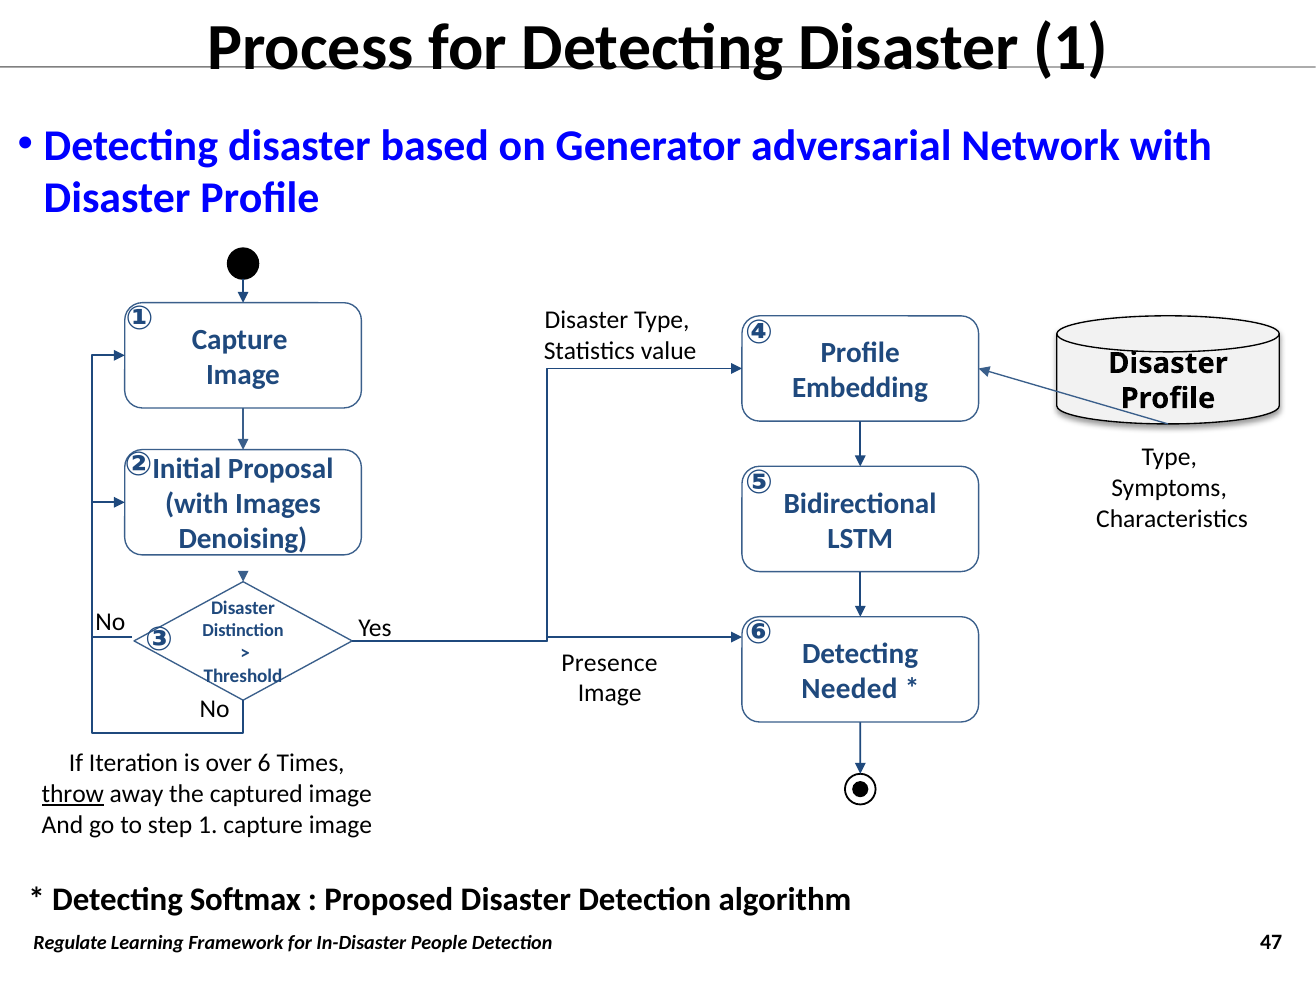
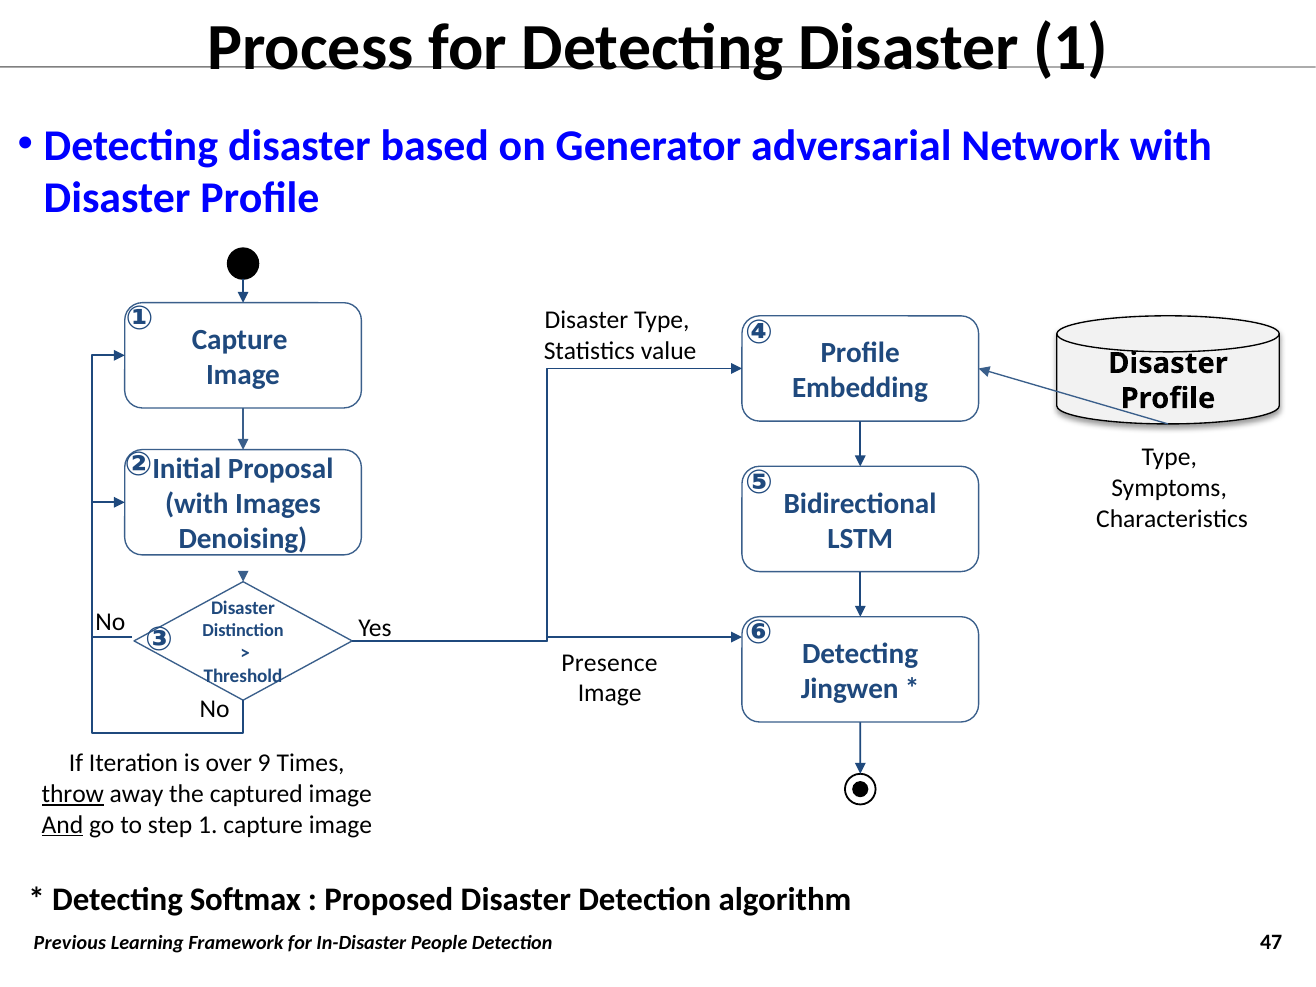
Needed: Needed -> Jingwen (850, 689)
6: 6 -> 9 (264, 763)
And underline: none -> present (62, 825)
Regulate: Regulate -> Previous (70, 942)
